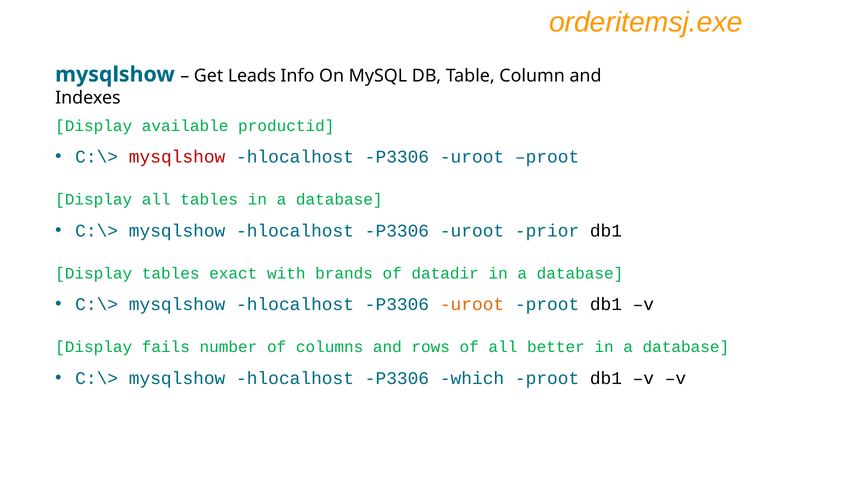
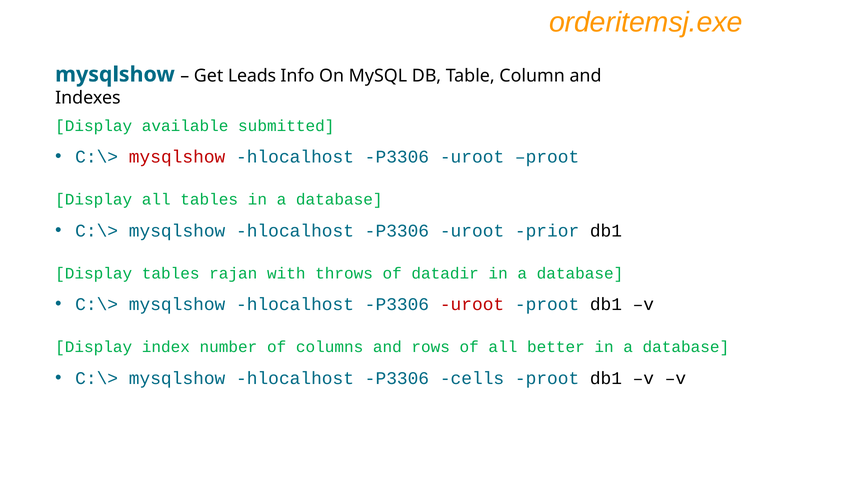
productid: productid -> submitted (286, 126)
exact: exact -> rajan (233, 274)
brands: brands -> throws (344, 274)
uroot colour: orange -> red (472, 305)
fails: fails -> index (166, 347)
which: which -> cells (472, 379)
